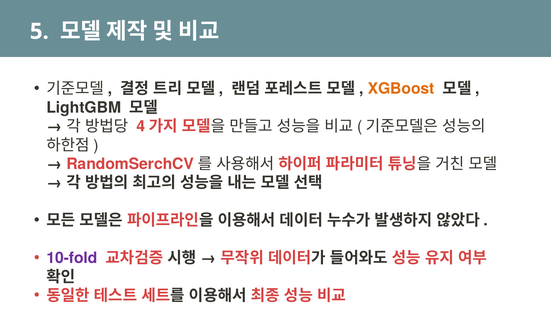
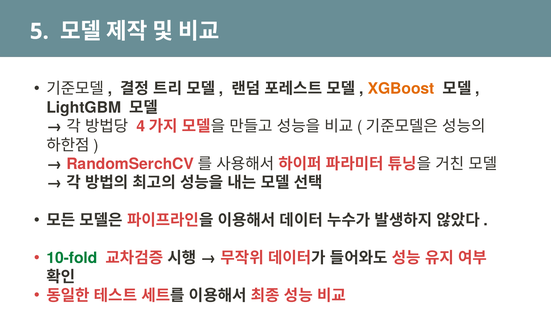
10-fold colour: purple -> green (72, 258)
